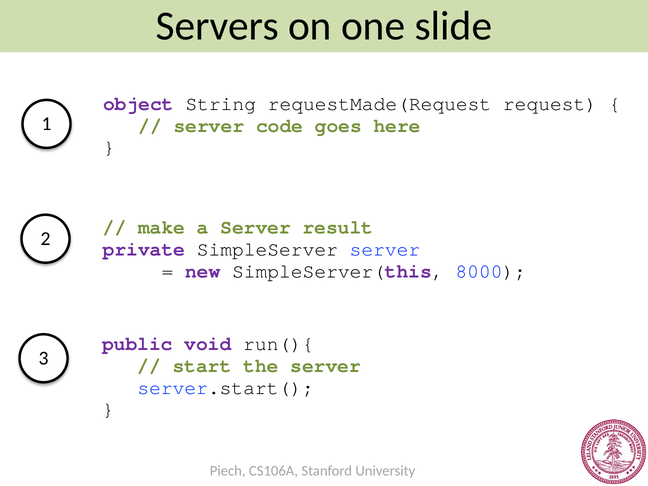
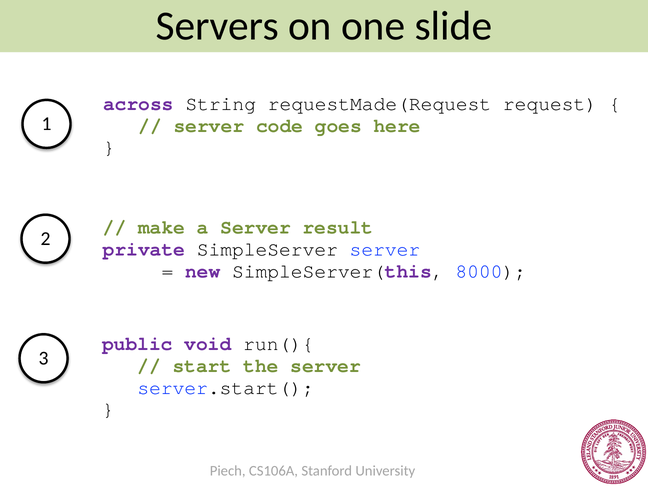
object: object -> across (138, 104)
